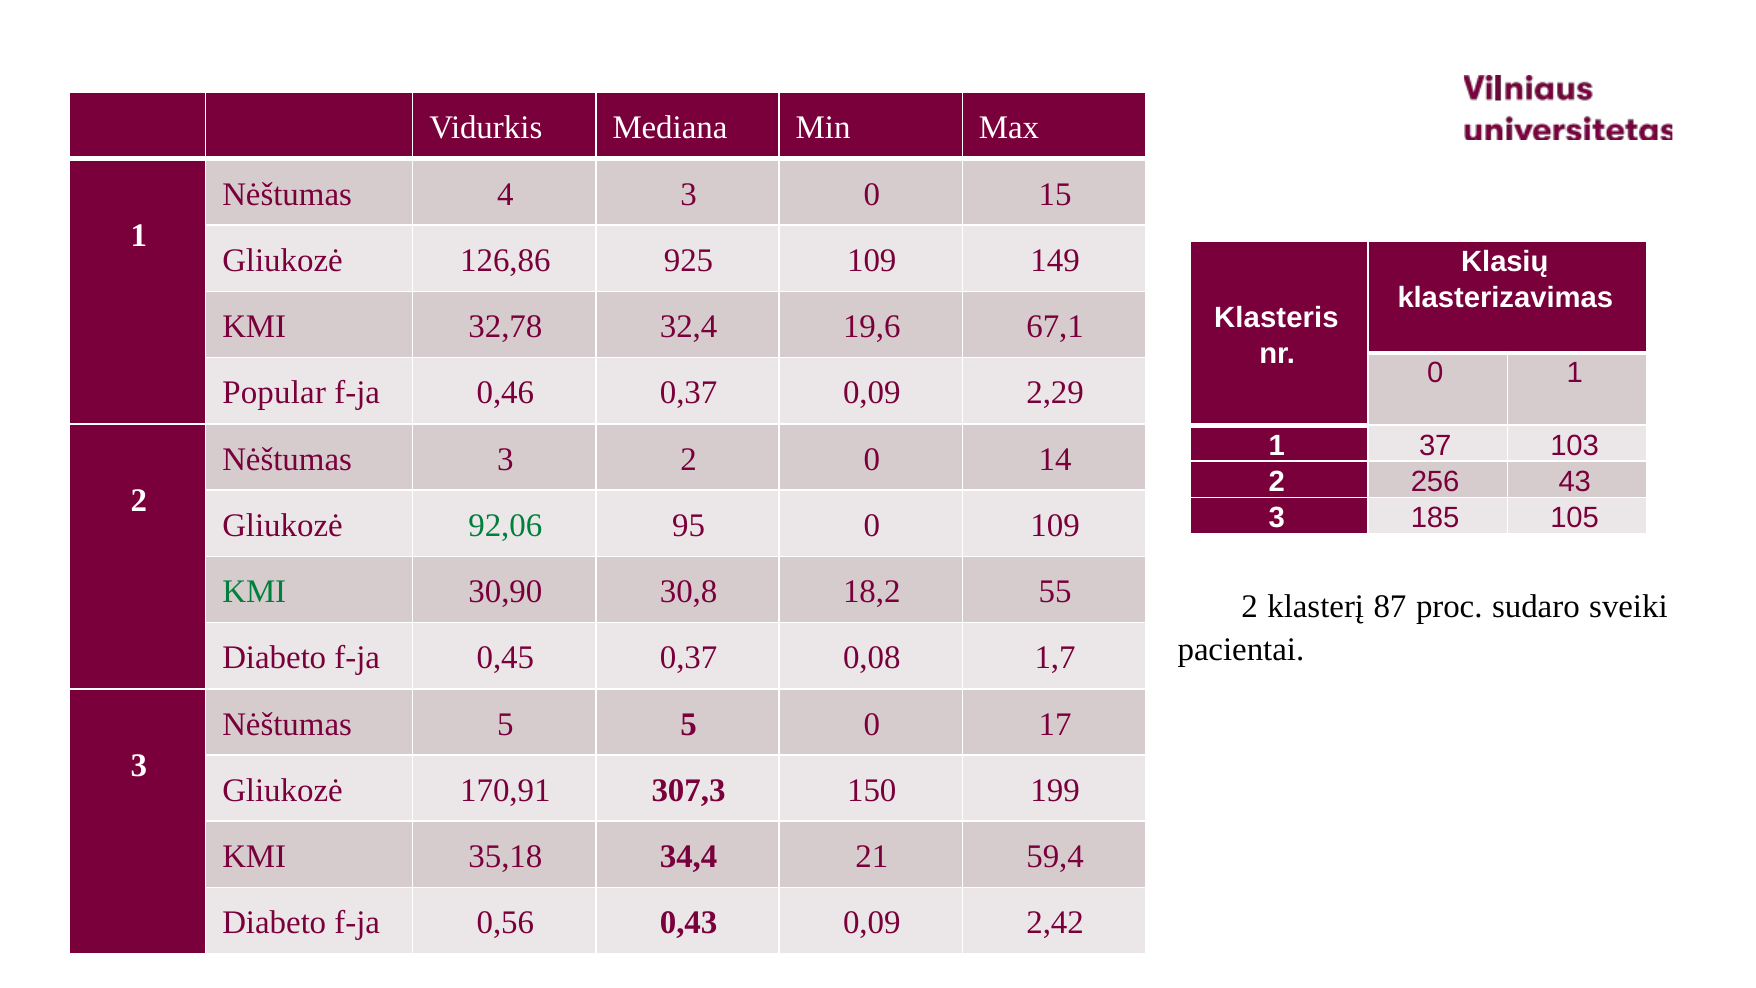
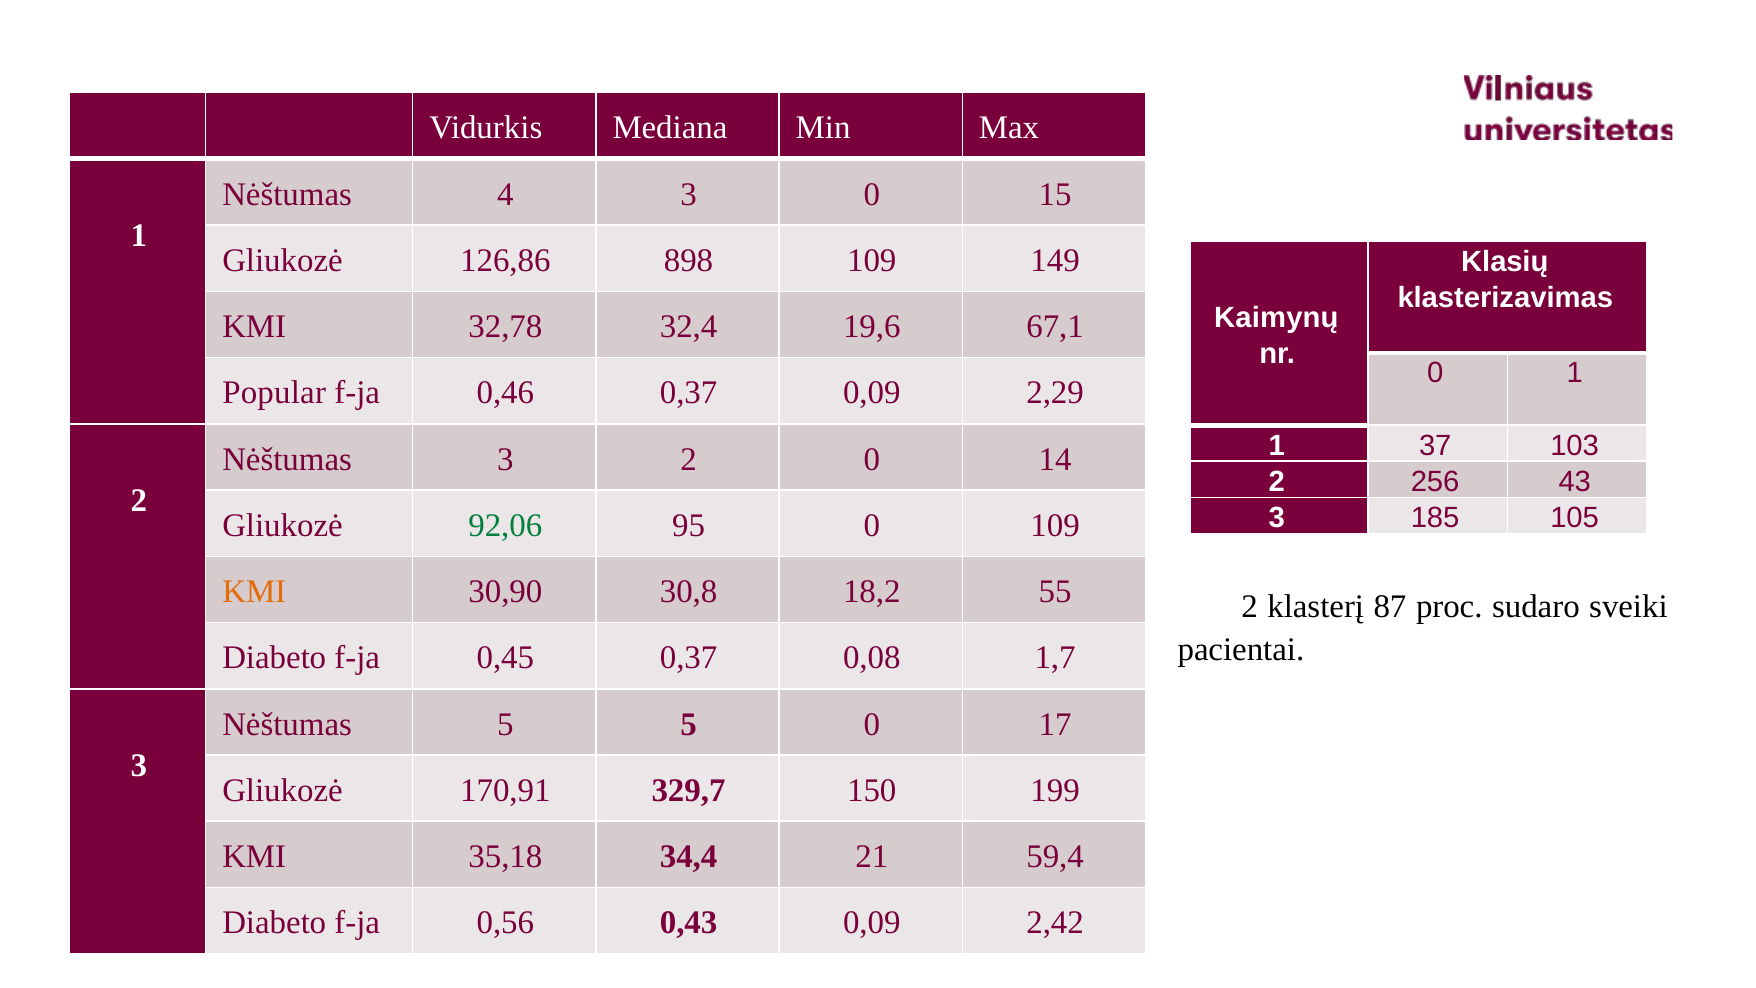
925: 925 -> 898 (689, 260)
Klasteris: Klasteris -> Kaimynų (1276, 317)
KMI colour: green -> orange (254, 592)
307,3: 307,3 -> 329,7 (689, 790)
